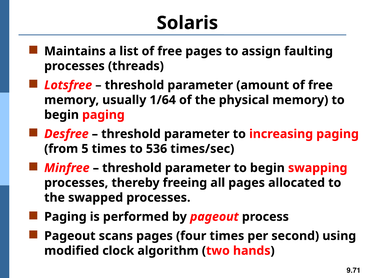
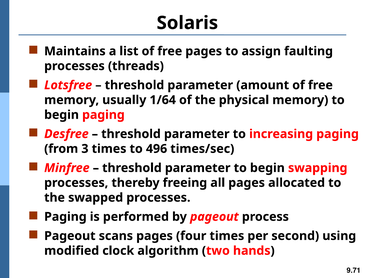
5: 5 -> 3 (85, 149)
536: 536 -> 496 (157, 149)
